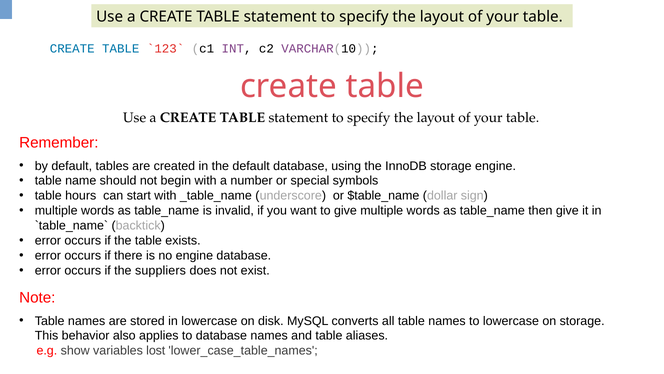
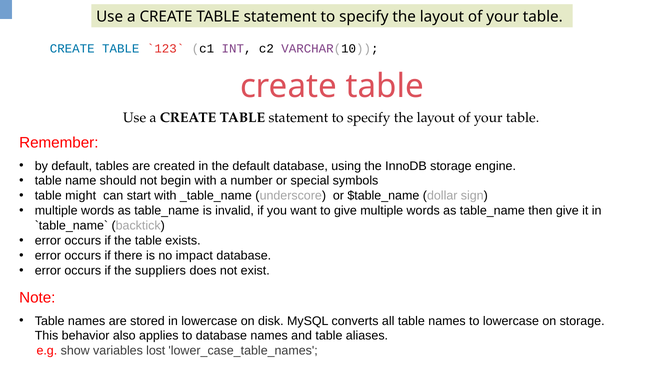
hours: hours -> might (81, 196)
no engine: engine -> impact (194, 255)
